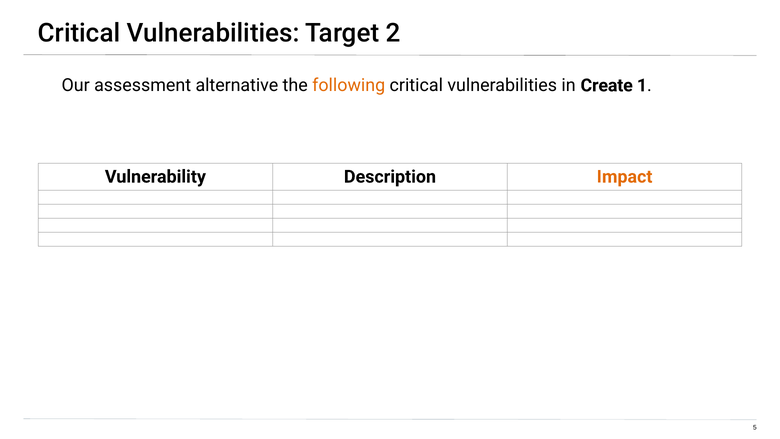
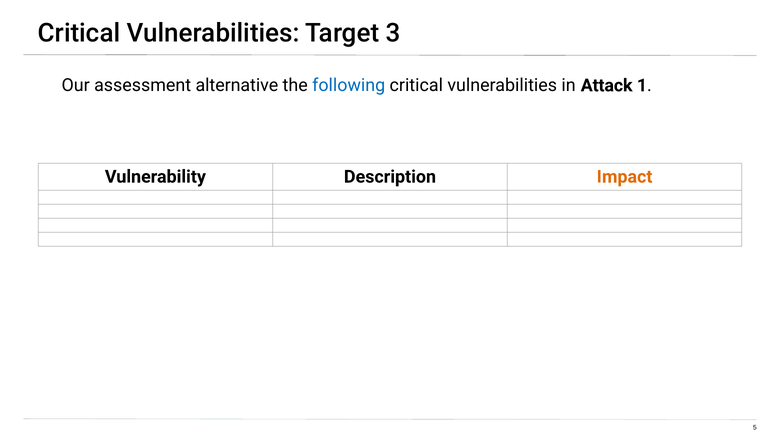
2: 2 -> 3 (393, 33)
following colour: orange -> blue (349, 85)
Create: Create -> Attack (607, 85)
